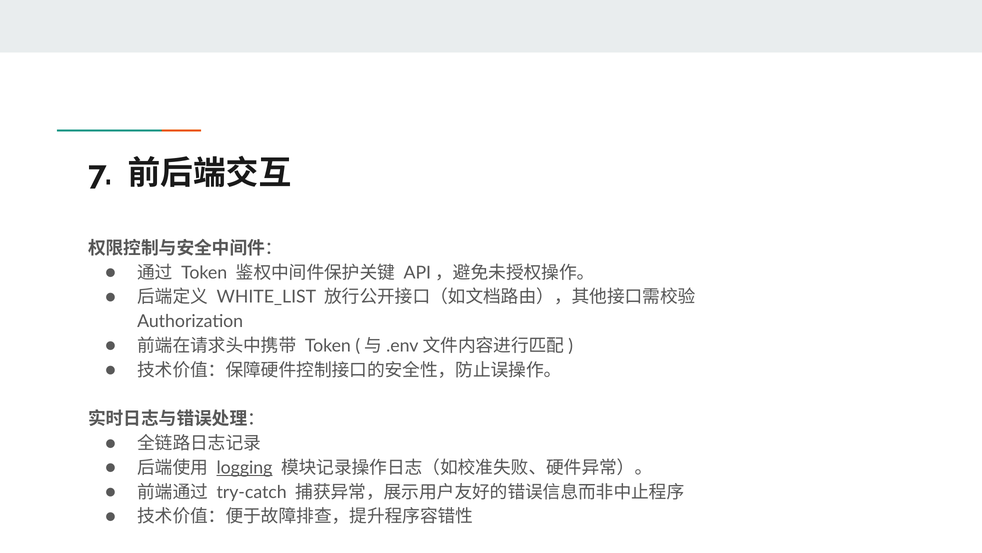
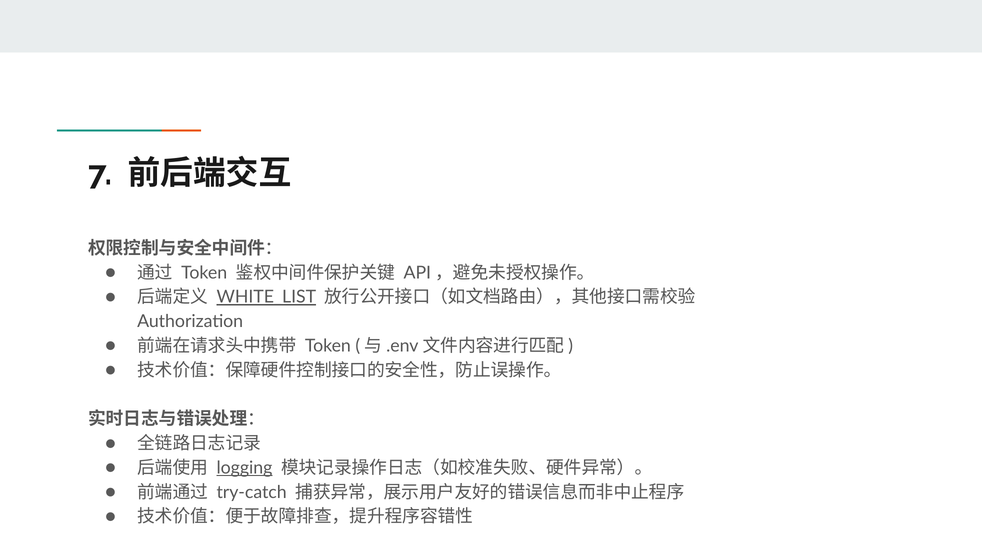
WHITE_LIST underline: none -> present (266, 297)
